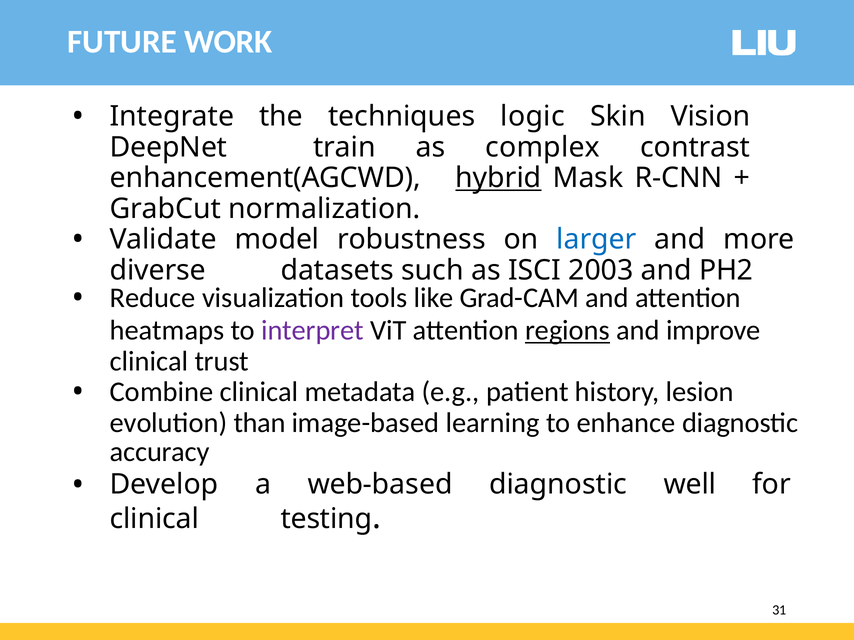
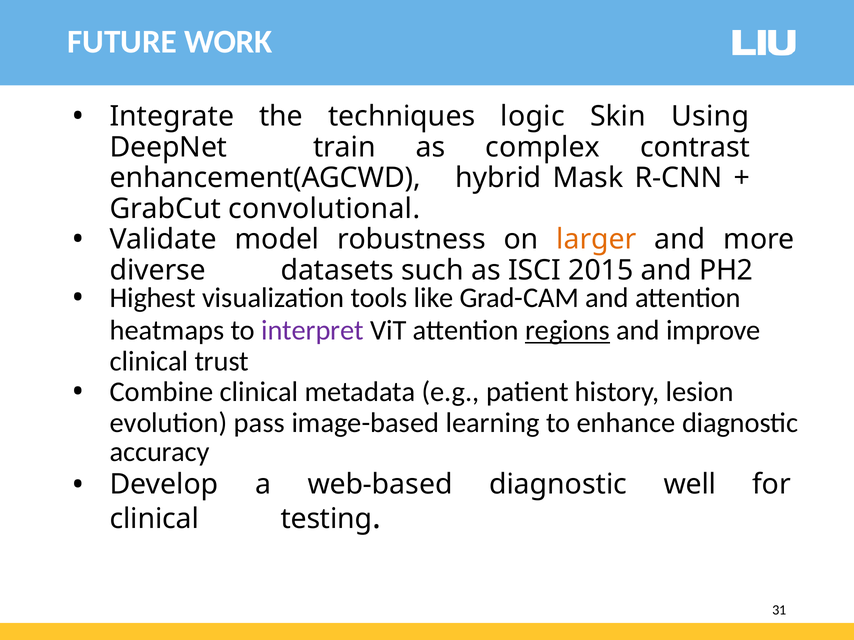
Vision: Vision -> Using (710, 117)
hybrid underline: present -> none (498, 178)
normalization: normalization -> convolutional (324, 209)
larger colour: blue -> orange (597, 240)
2003: 2003 -> 2015 (601, 270)
Reduce: Reduce -> Highest (153, 298)
than: than -> pass (259, 423)
